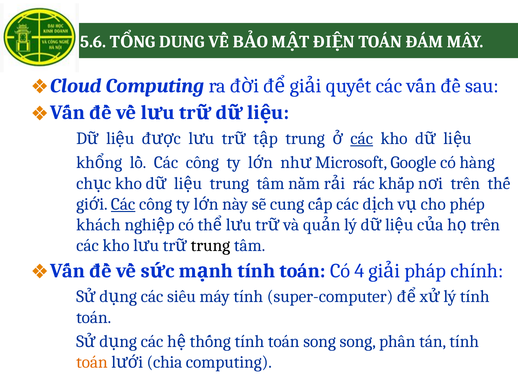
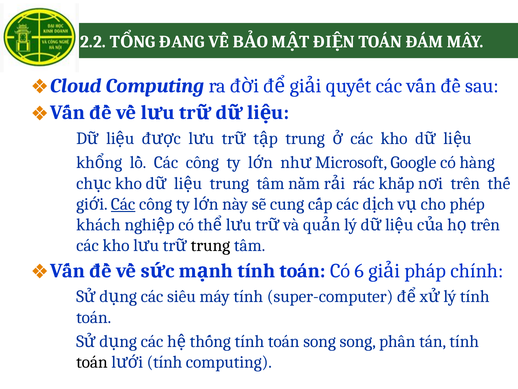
5.6: 5.6 -> 2.2 (93, 42)
DUNG: DUNG -> ĐANG (182, 42)
các underline: present -> none (362, 138)
4: 4 -> 6 (359, 270)
toán colour: orange -> black (92, 362)
chia: chia -> tính (164, 362)
